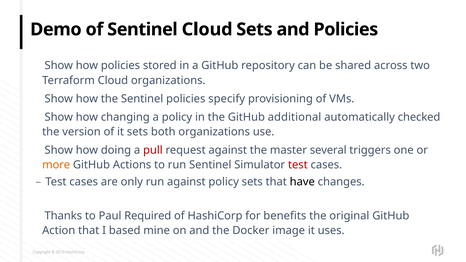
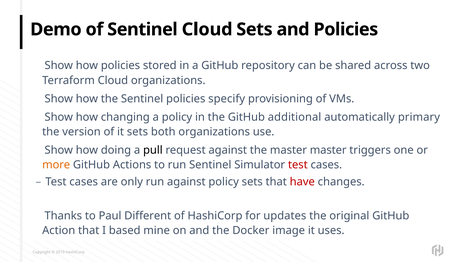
checked: checked -> primary (419, 117)
pull colour: red -> black (153, 150)
master several: several -> master (328, 150)
have colour: black -> red (302, 182)
Required: Required -> Different (148, 216)
benefits: benefits -> updates (285, 216)
